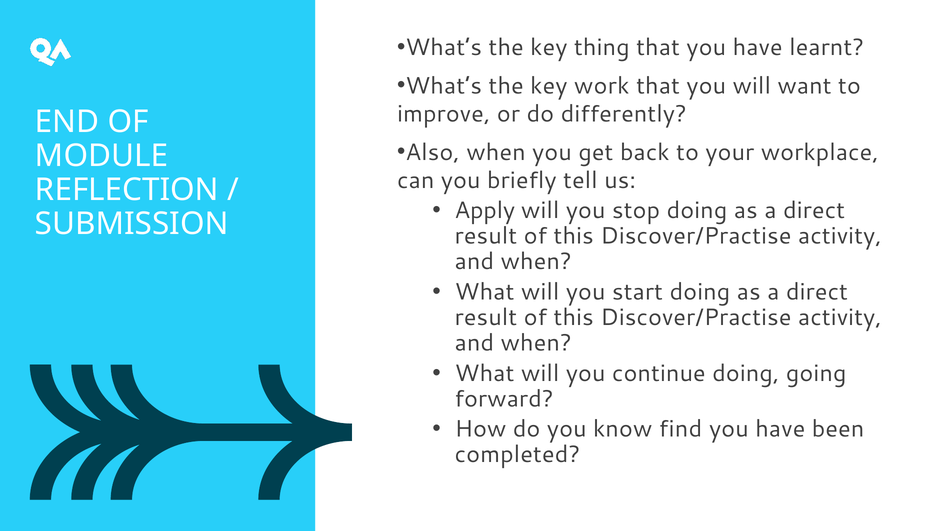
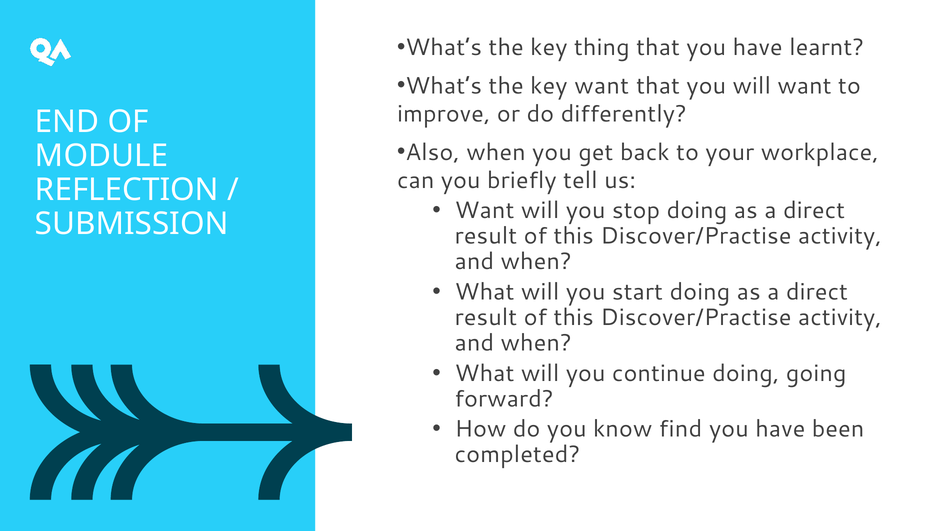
key work: work -> want (602, 86)
Apply: Apply -> Want (485, 211)
